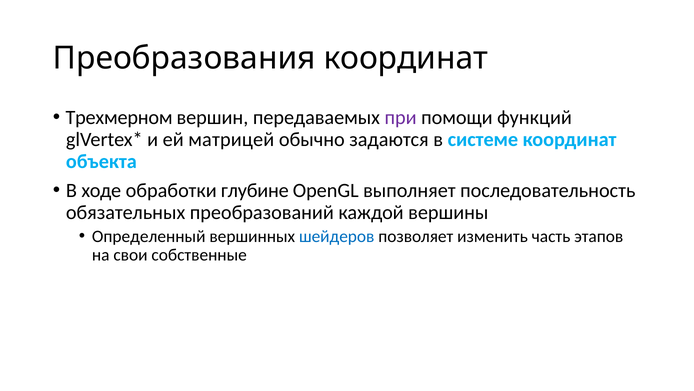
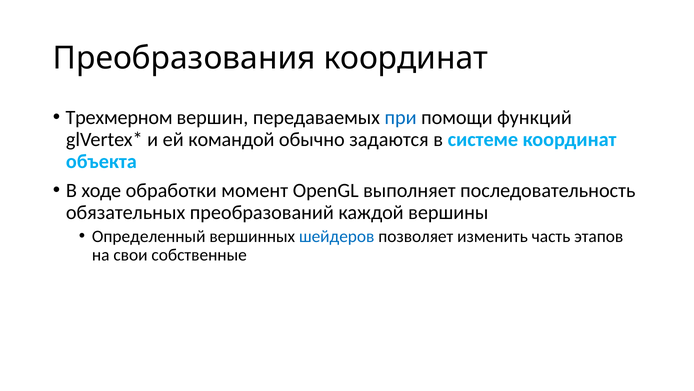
при colour: purple -> blue (401, 117)
матрицей: матрицей -> командой (231, 139)
глубине: глубине -> момент (255, 190)
